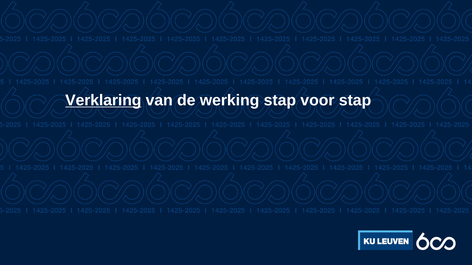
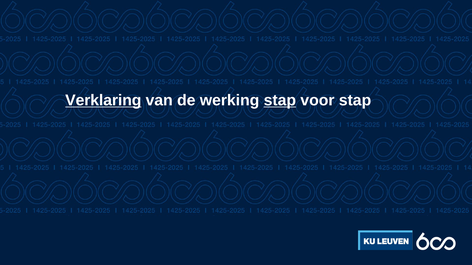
stap underline: none -> present (280, 100)
